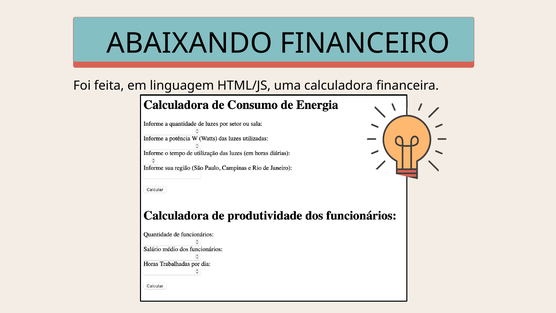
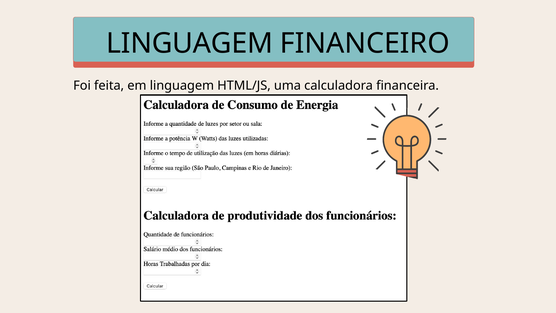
ABAIXANDO: ABAIXANDO -> LINGUAGEM (190, 44)
